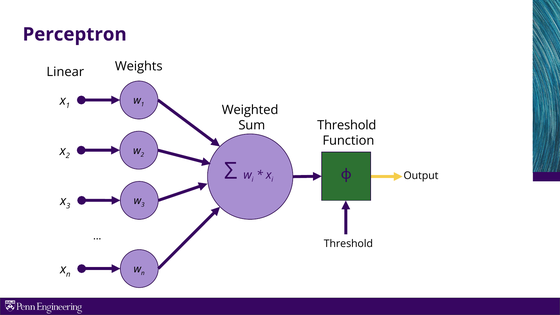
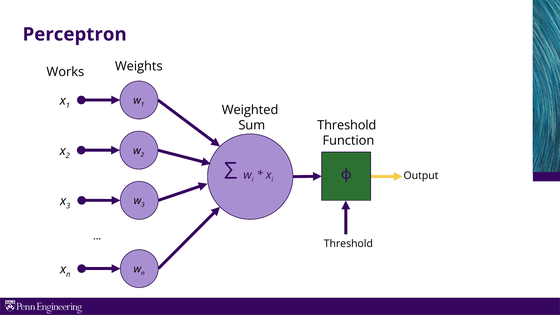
Linear: Linear -> Works (65, 72)
